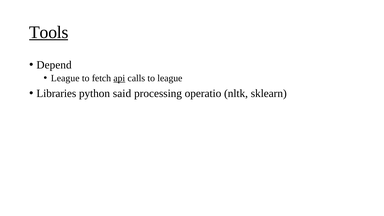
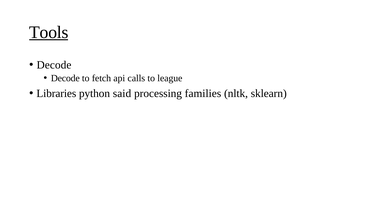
Depend: Depend -> Decode (54, 65)
League: League -> Decode (65, 78)
api underline: present -> none (119, 78)
operatio: operatio -> families (203, 93)
